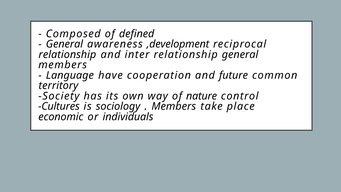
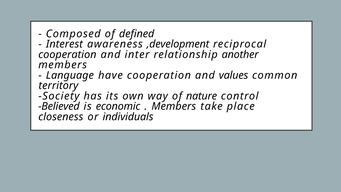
General: General -> Interest (64, 44)
relationship: relationship -> cooperation (67, 55)
relationship general: general -> another (240, 55)
future: future -> values (234, 75)
Cultures: Cultures -> Believed (59, 106)
sociology: sociology -> economic (118, 106)
economic: economic -> closeness (61, 117)
